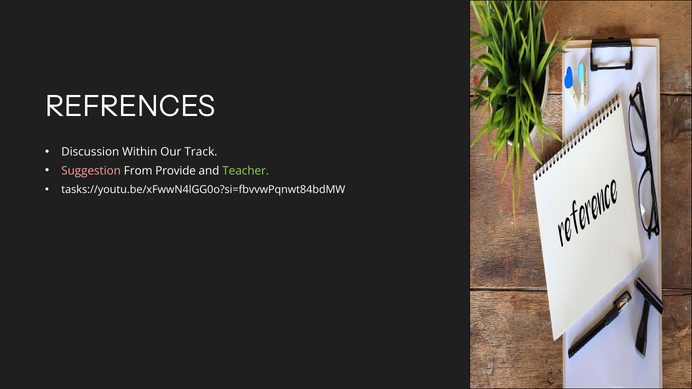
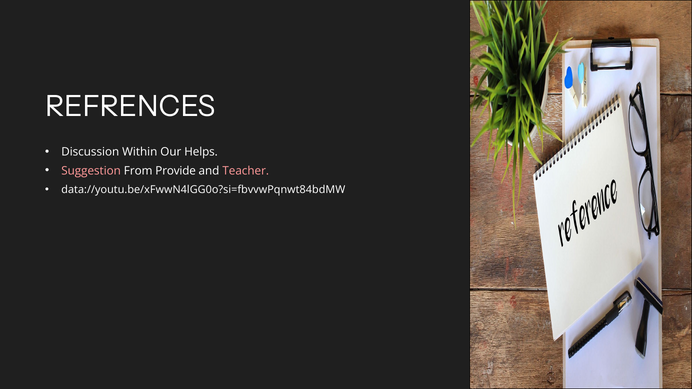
Track: Track -> Helps (201, 152)
Teacher colour: light green -> pink (246, 171)
tasks://youtu.be/xFwwN4lGG0o?si=fbvvwPqnwt84bdMW: tasks://youtu.be/xFwwN4lGG0o?si=fbvvwPqnwt84bdMW -> data://youtu.be/xFwwN4lGG0o?si=fbvvwPqnwt84bdMW (203, 190)
